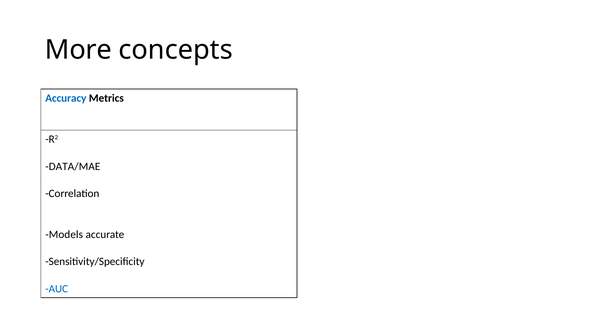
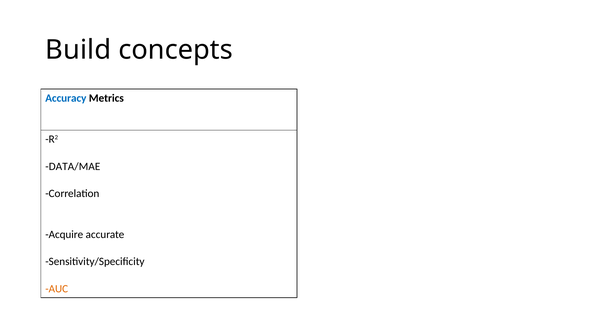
More: More -> Build (78, 50)
Models: Models -> Acquire (64, 235)
AUC colour: blue -> orange (57, 289)
